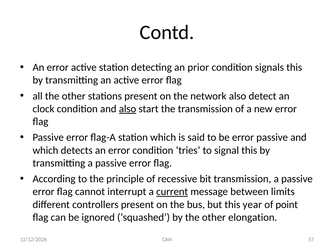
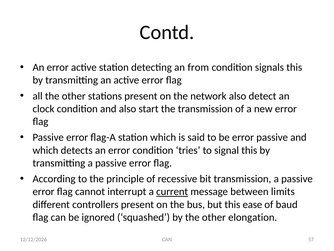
prior: prior -> from (198, 67)
also underline: present -> none (128, 109)
year: year -> ease (252, 204)
point: point -> baud (287, 204)
